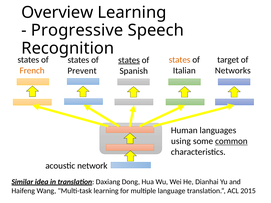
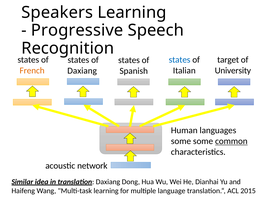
Overview: Overview -> Speakers (57, 12)
states colour: orange -> blue (180, 60)
states underline: present -> none (129, 60)
Networks: Networks -> University (233, 71)
Prevent: Prevent -> Daxiang (82, 71)
using: using -> some (181, 141)
